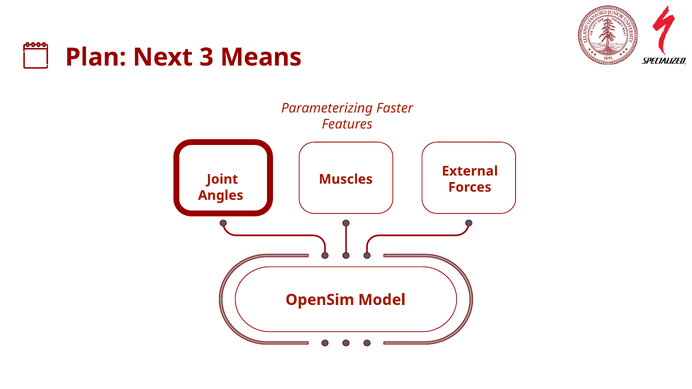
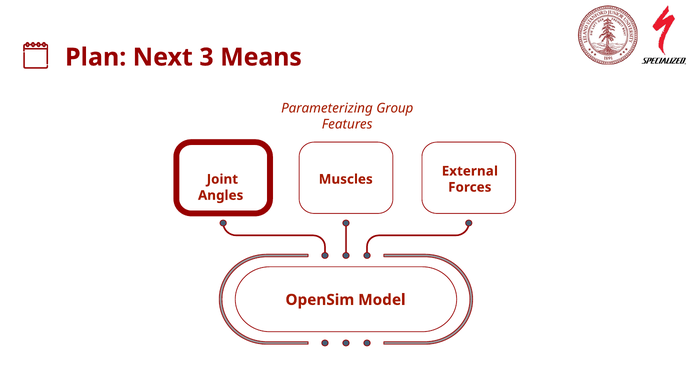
Faster: Faster -> Group (395, 108)
